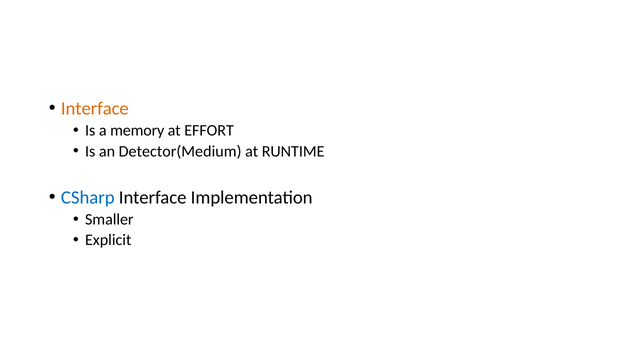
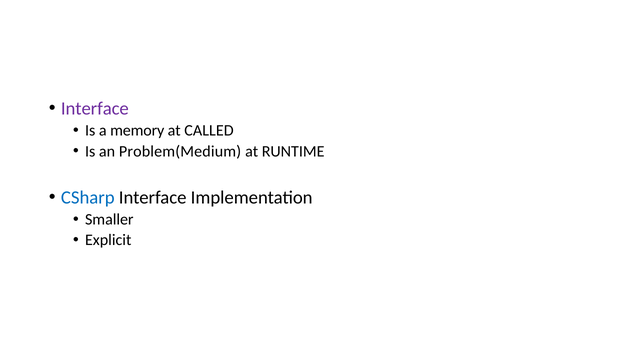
Interface colour: orange -> purple (95, 109)
EFFORT: EFFORT -> CALLED (209, 131)
Detector(Medium: Detector(Medium -> Problem(Medium (180, 151)
